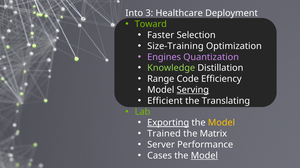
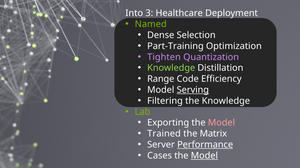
Toward: Toward -> Named (151, 24)
Faster: Faster -> Dense (161, 35)
Size-Training: Size-Training -> Part-Training (175, 46)
Engines: Engines -> Tighten (164, 57)
Efficient: Efficient -> Filtering (165, 101)
the Translating: Translating -> Knowledge (226, 101)
Exporting underline: present -> none (168, 123)
Model colour: yellow -> pink (222, 123)
Performance underline: none -> present (205, 145)
